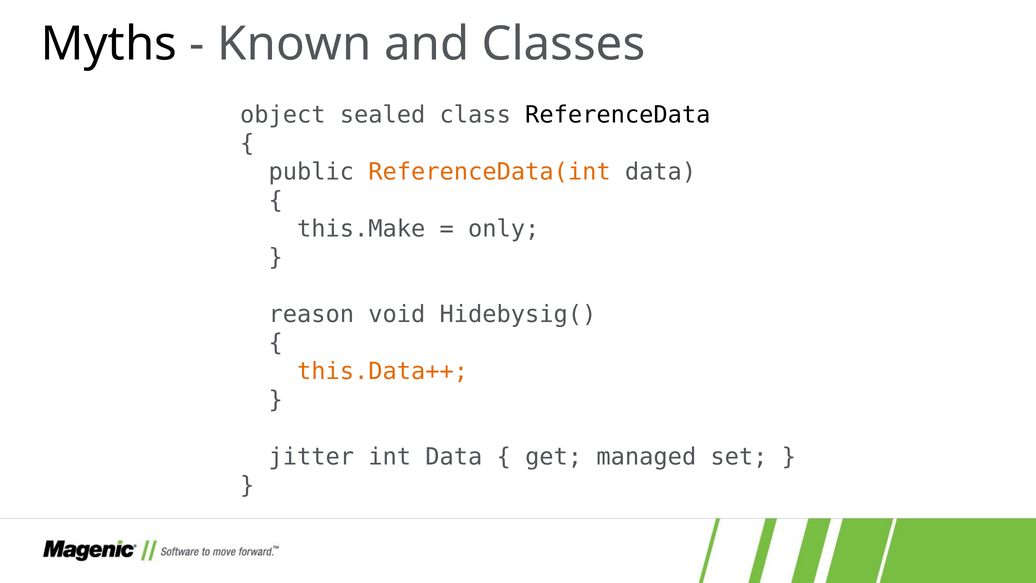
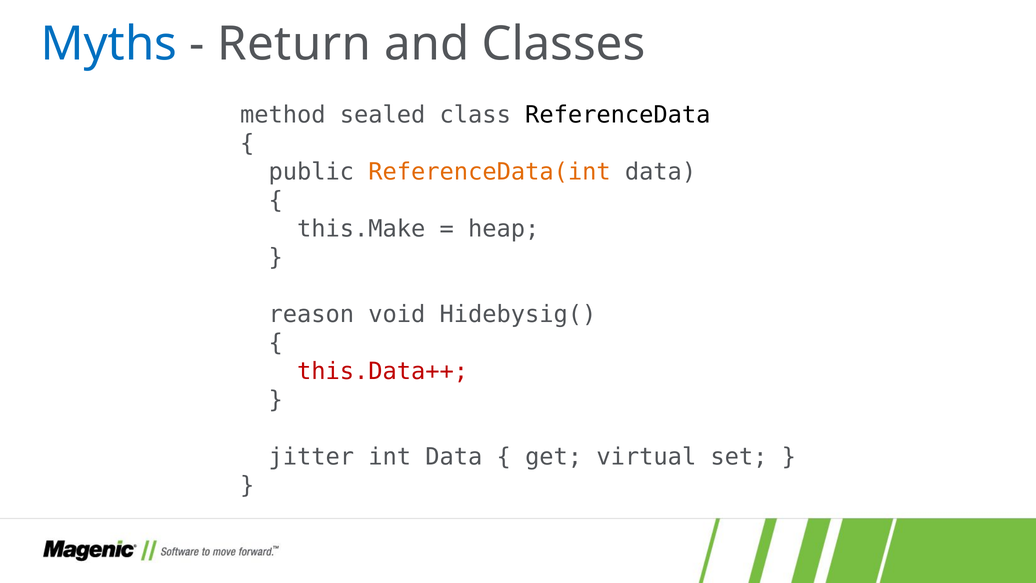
Myths colour: black -> blue (109, 44)
Known: Known -> Return (294, 44)
object: object -> method (283, 115)
only: only -> heap (504, 229)
this.Data++ colour: orange -> red (383, 371)
managed: managed -> virtual (646, 457)
